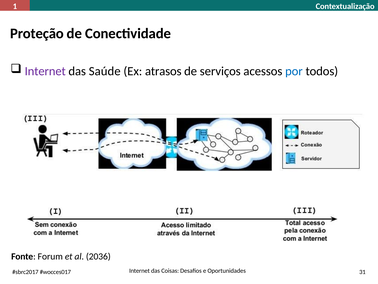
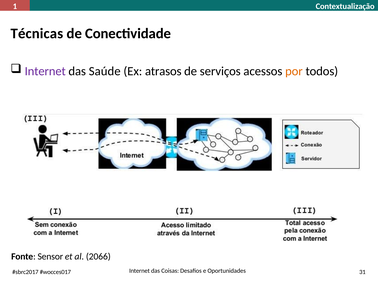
Proteção: Proteção -> Técnicas (37, 33)
por colour: blue -> orange (294, 71)
Forum: Forum -> Sensor (50, 256)
2036: 2036 -> 2066 (98, 256)
